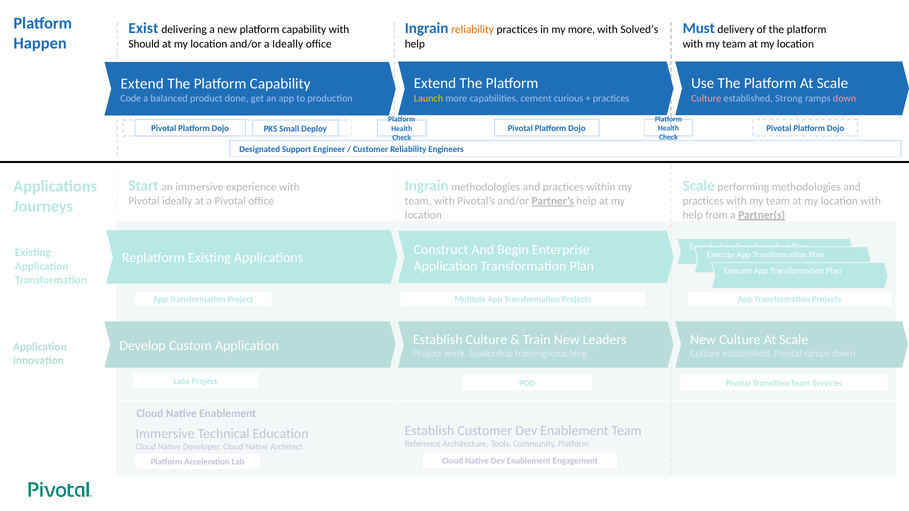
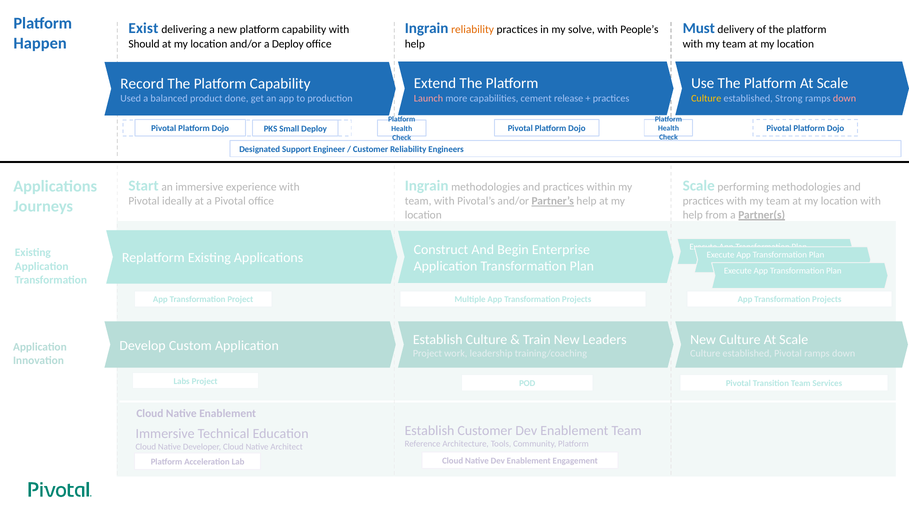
my more: more -> solve (581, 29)
Solved’s: Solved’s -> People’s (639, 29)
a Ideally: Ideally -> Deploy (288, 44)
Extend: Extend -> Record (142, 84)
Launch colour: yellow -> pink (428, 98)
curious: curious -> release (569, 98)
Culture colour: pink -> yellow (706, 98)
Code: Code -> Used (131, 99)
